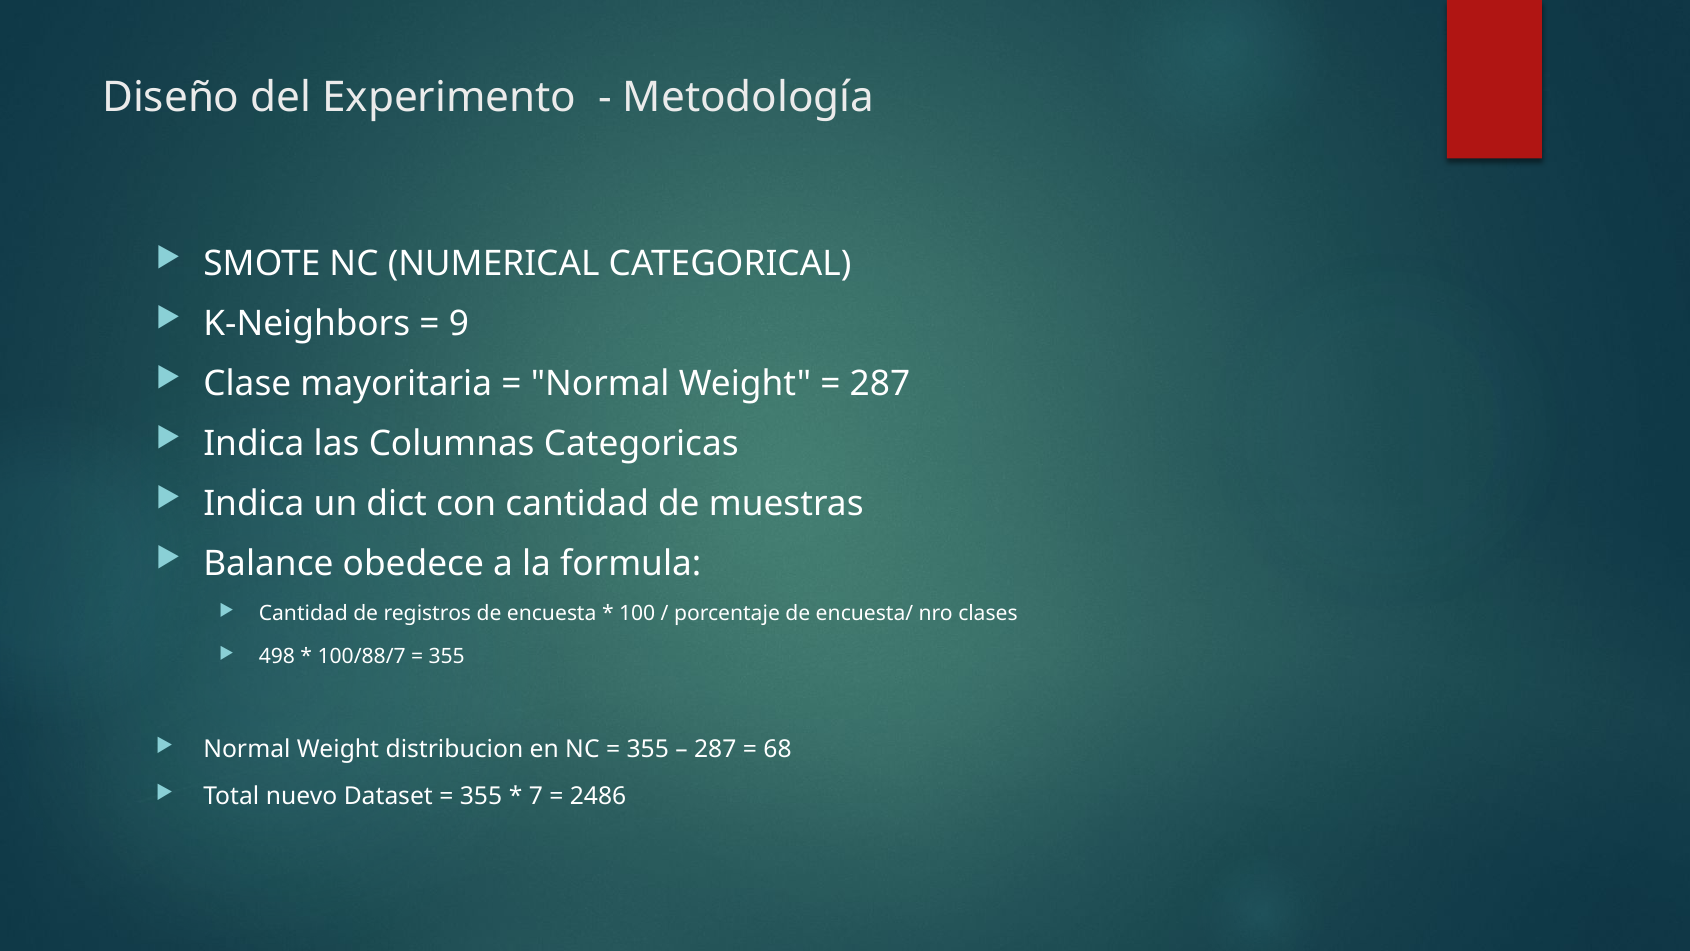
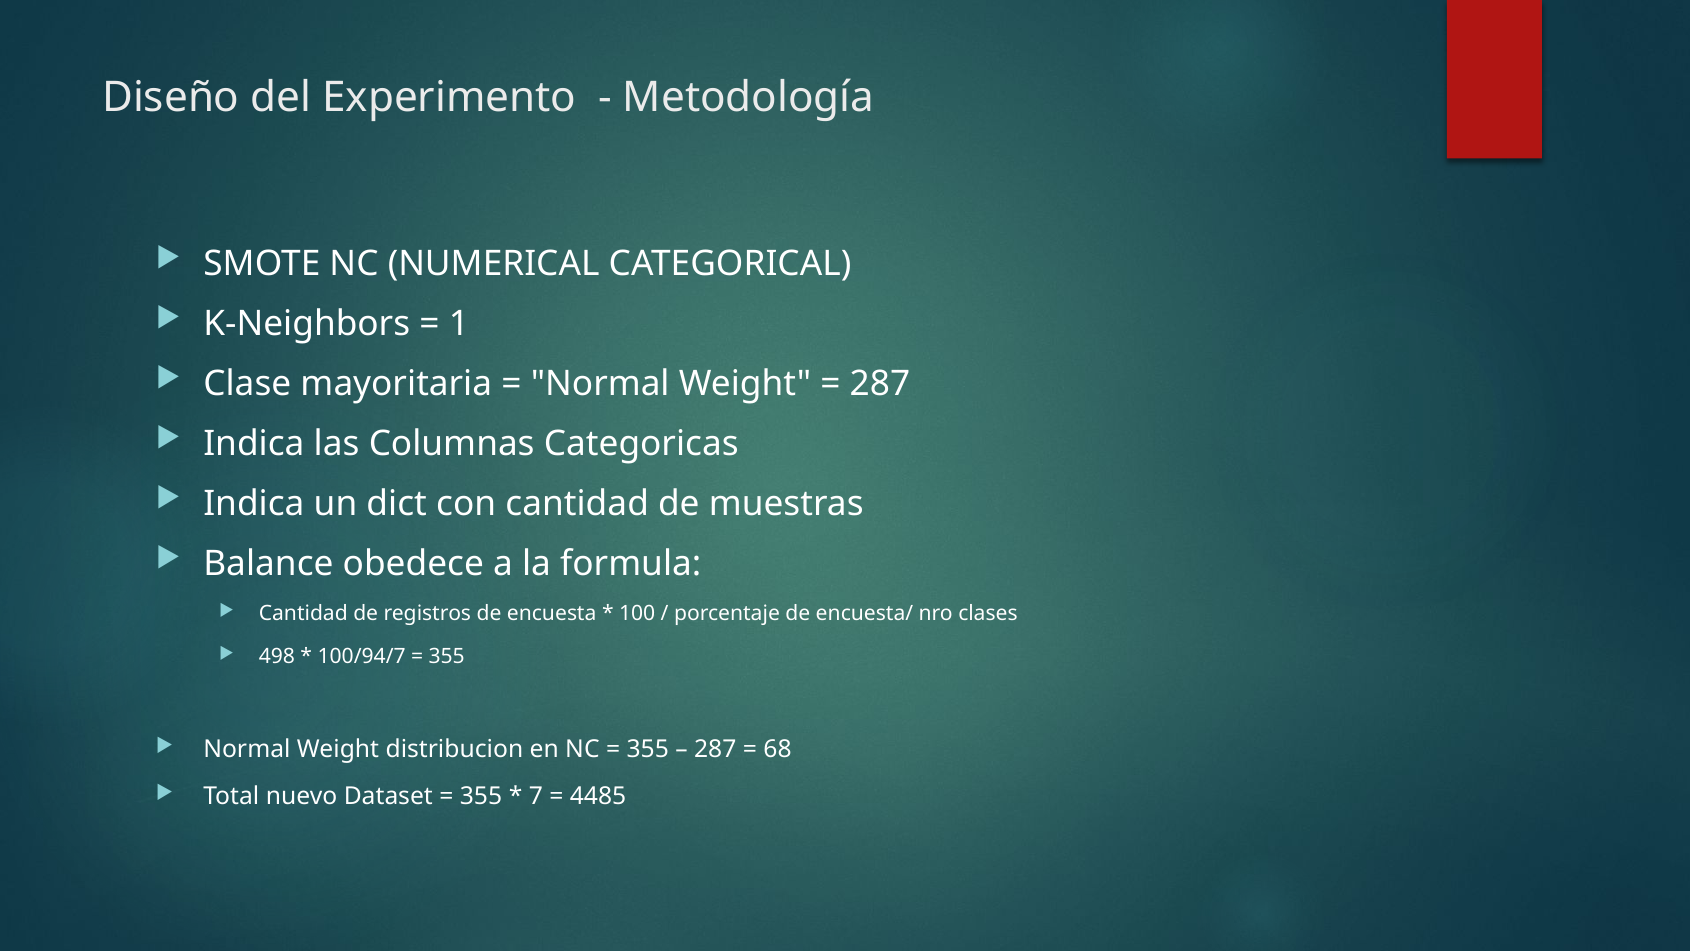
9: 9 -> 1 (459, 323)
100/88/7: 100/88/7 -> 100/94/7 (362, 657)
2486: 2486 -> 4485 (598, 796)
